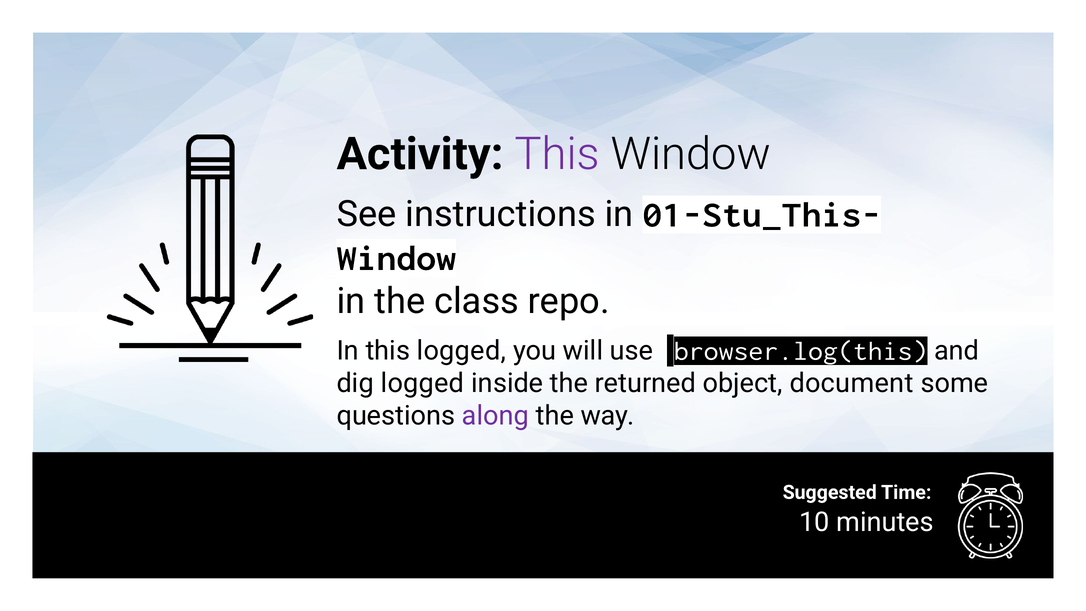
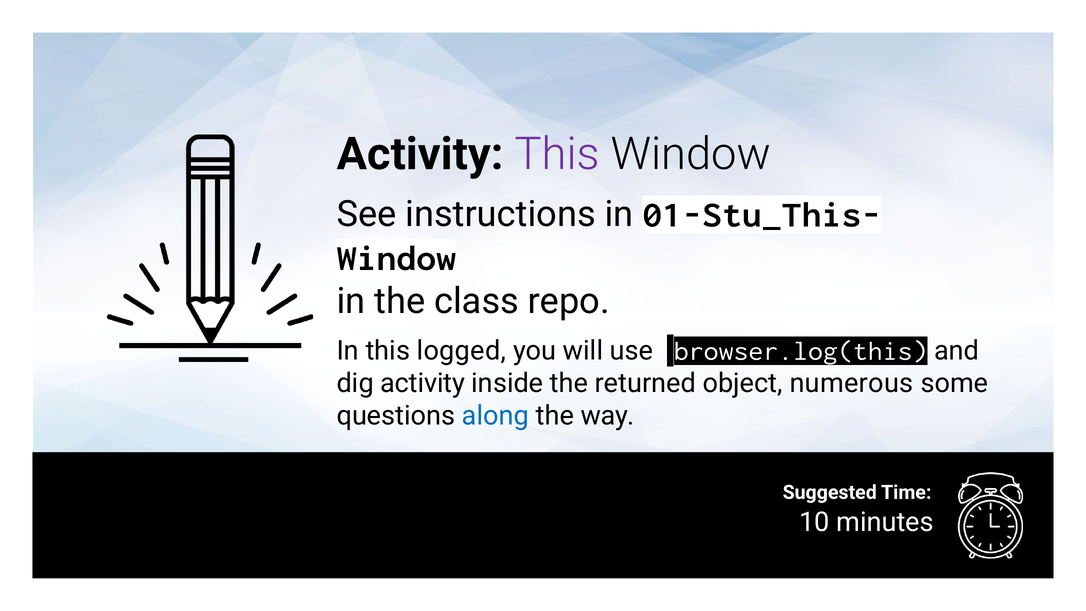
dig logged: logged -> activity (423, 383)
document: document -> numerous (851, 383)
along colour: purple -> blue (495, 416)
